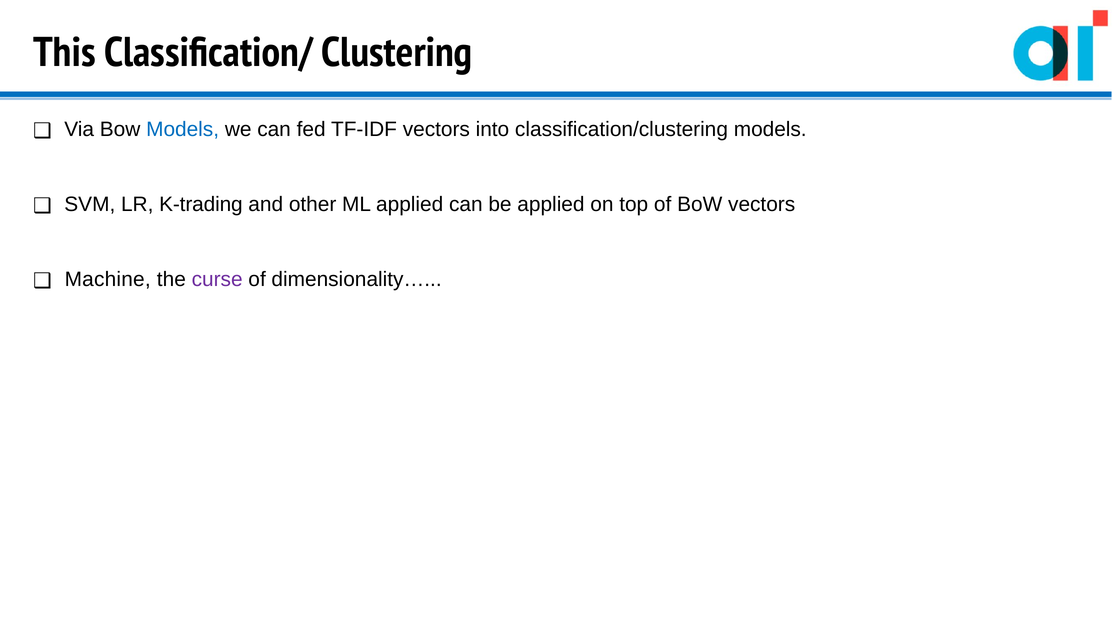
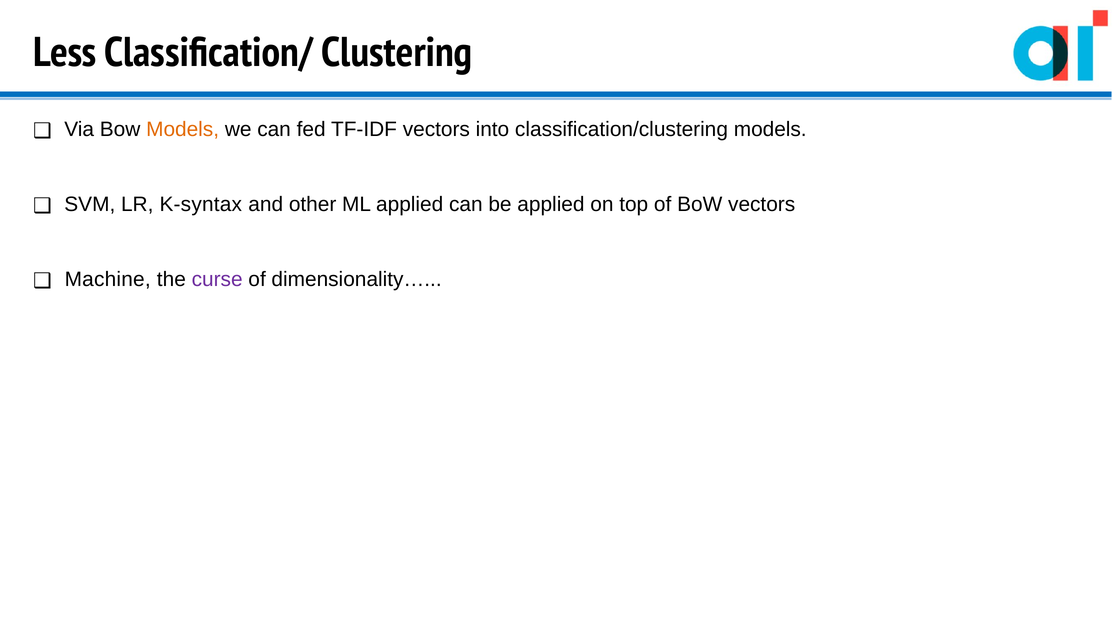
This: This -> Less (65, 52)
Models colour: blue -> orange (183, 130)
K-trading: K-trading -> K-syntax (201, 205)
